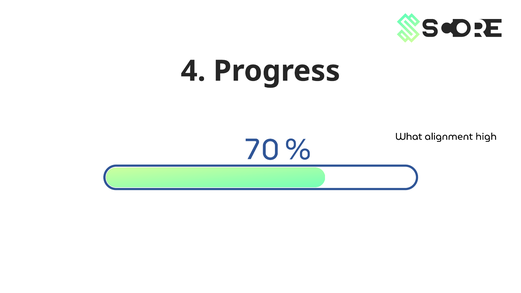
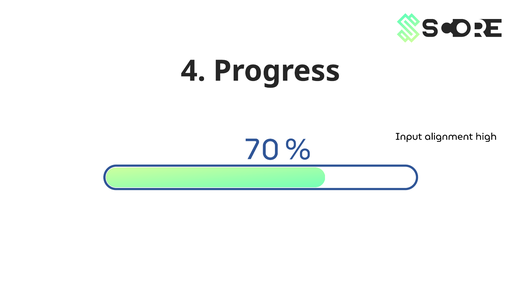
What: What -> Input (409, 137)
